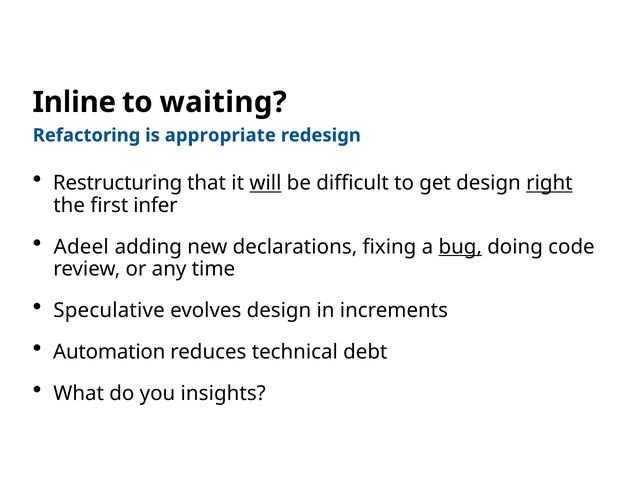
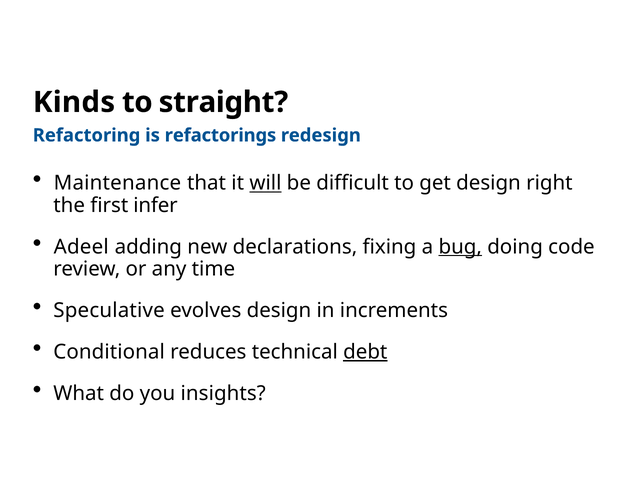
Inline: Inline -> Kinds (74, 102)
waiting: waiting -> straight (223, 102)
appropriate: appropriate -> refactorings (220, 135)
Restructuring: Restructuring -> Maintenance (117, 183)
right underline: present -> none (549, 183)
Automation: Automation -> Conditional (109, 352)
debt underline: none -> present (365, 352)
